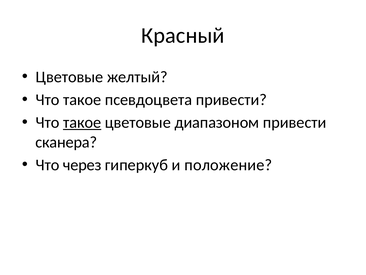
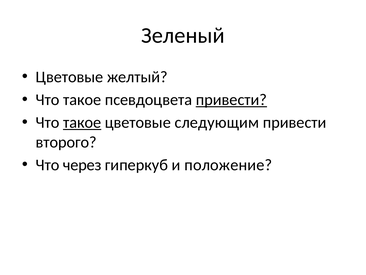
Красный: Красный -> Зеленый (183, 35)
привести underline: none -> present (231, 100)
диапазоном: диапазоном -> следующим (217, 122)
сканера: сканера -> второго (66, 142)
